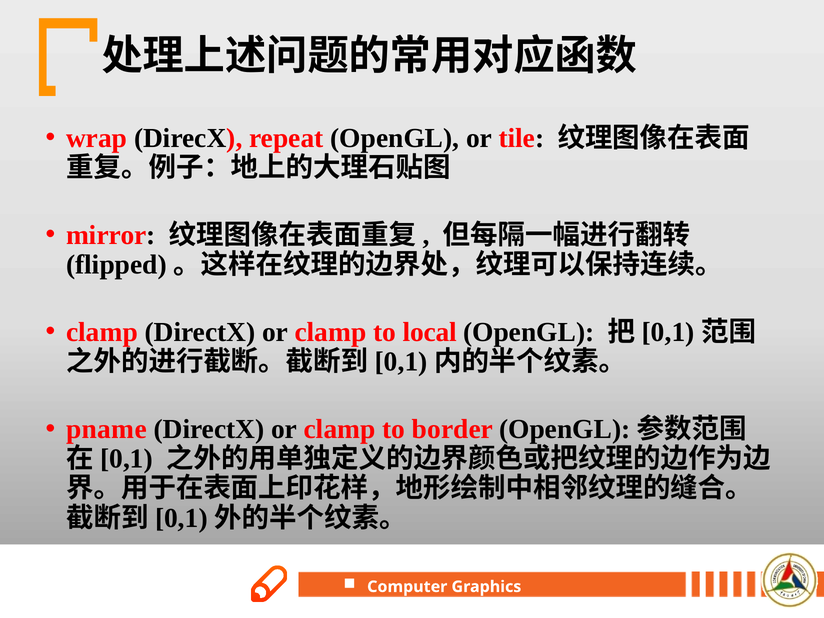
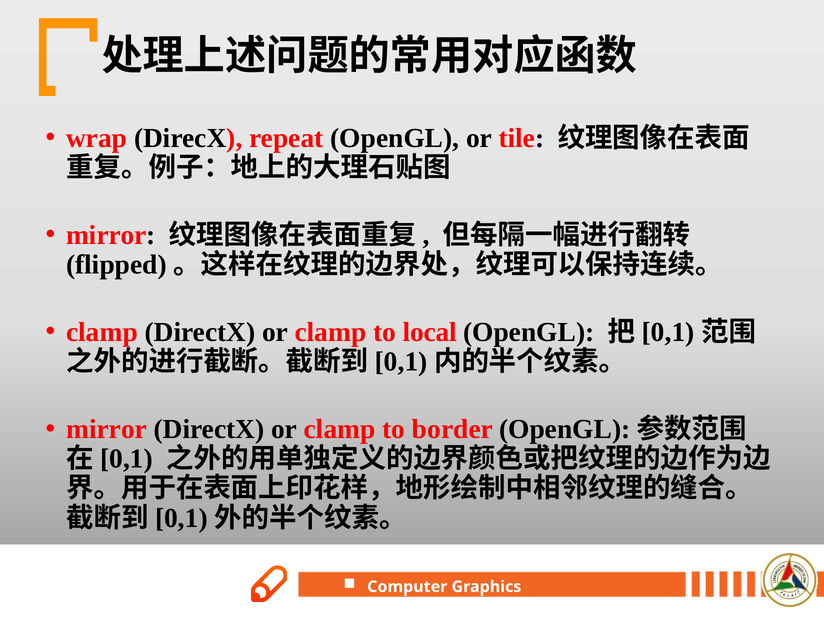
pname: pname -> mirror (107, 429)
